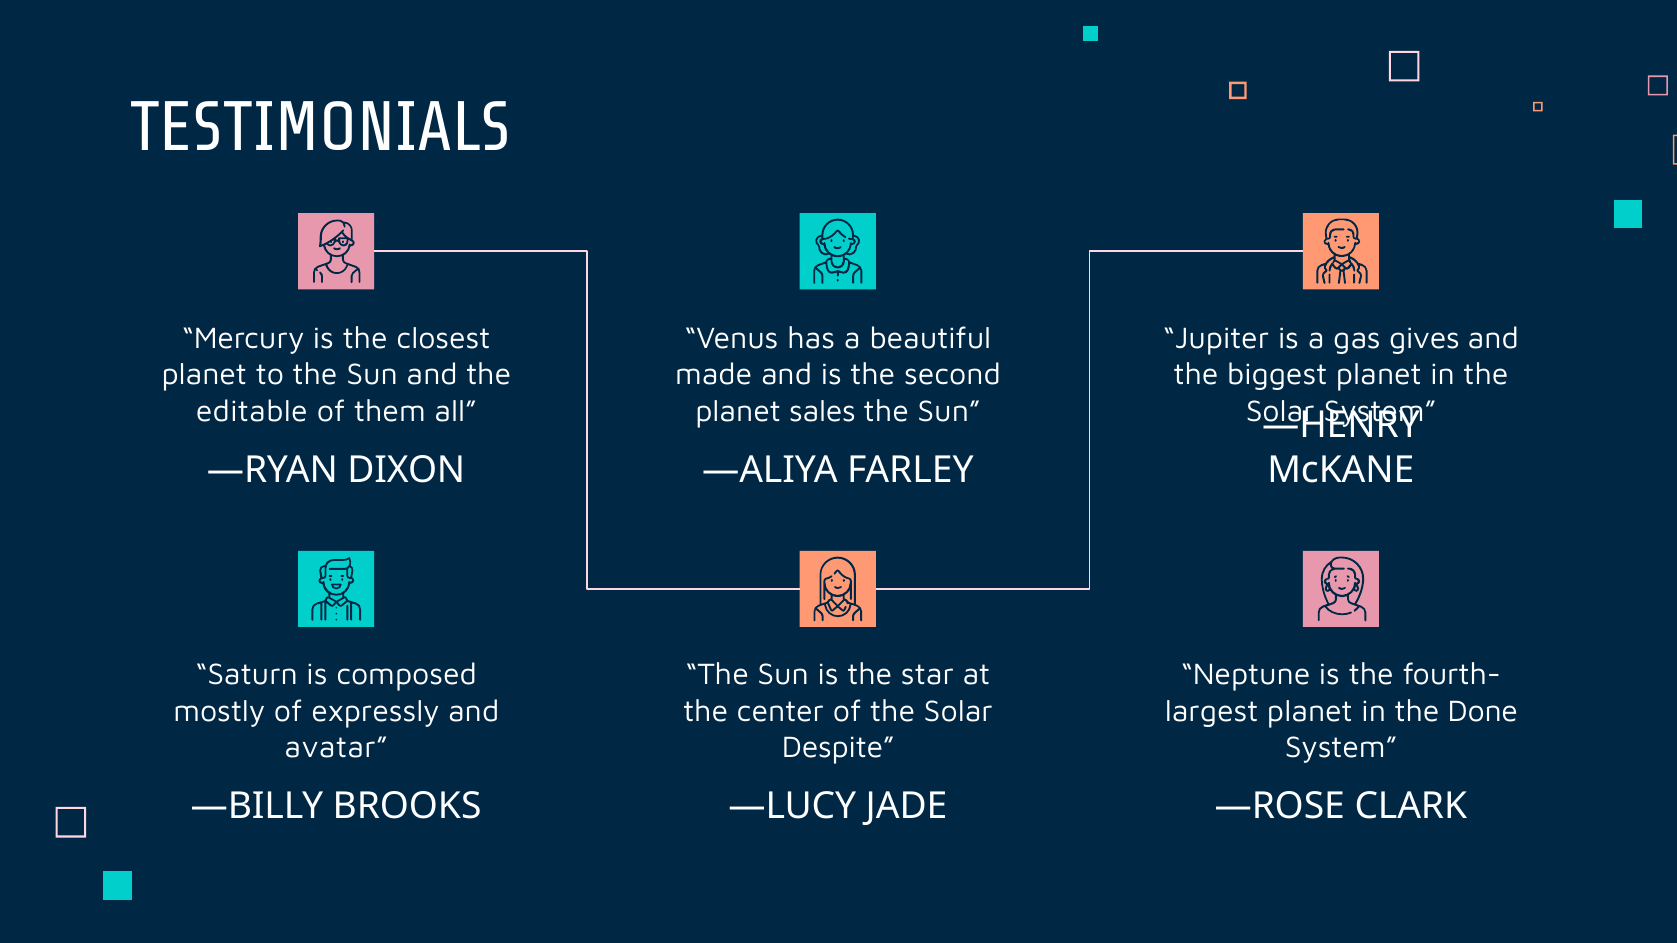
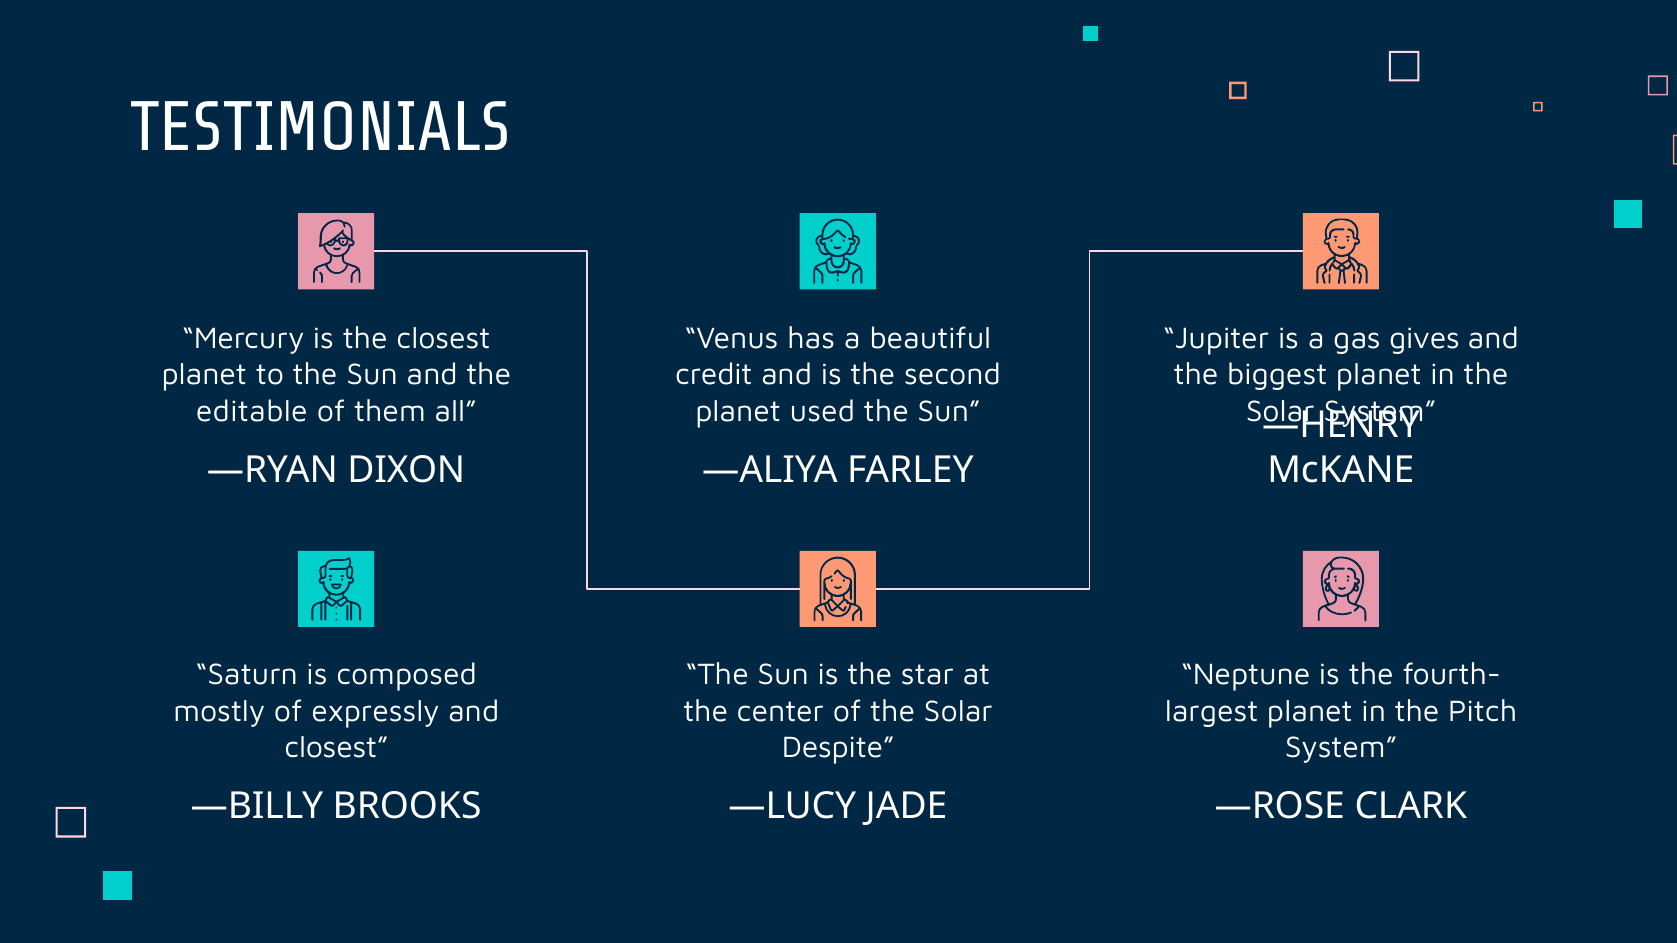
made: made -> credit (714, 375)
sales: sales -> used (822, 411)
Done: Done -> Pitch (1483, 712)
avatar: avatar -> closest (336, 748)
